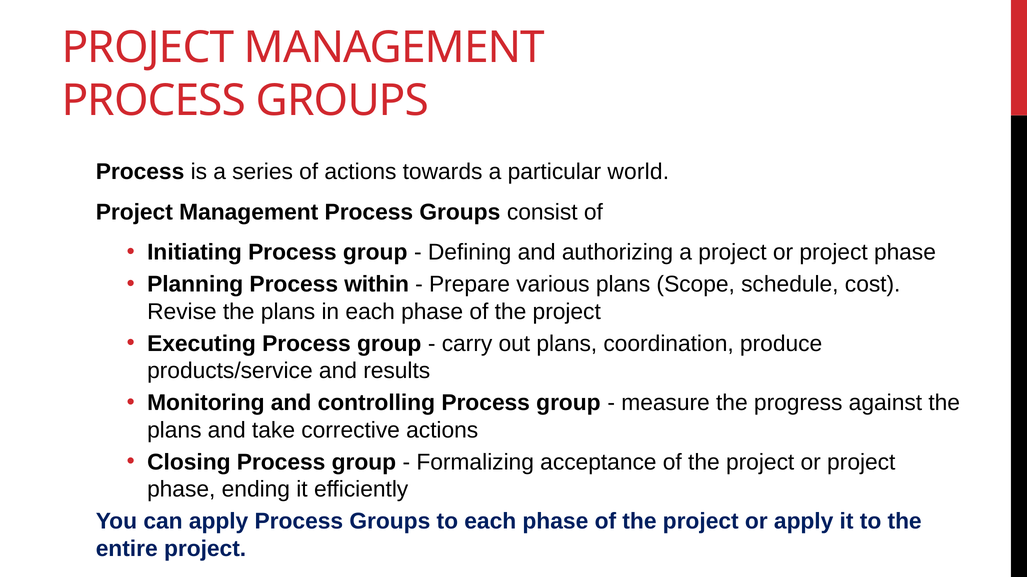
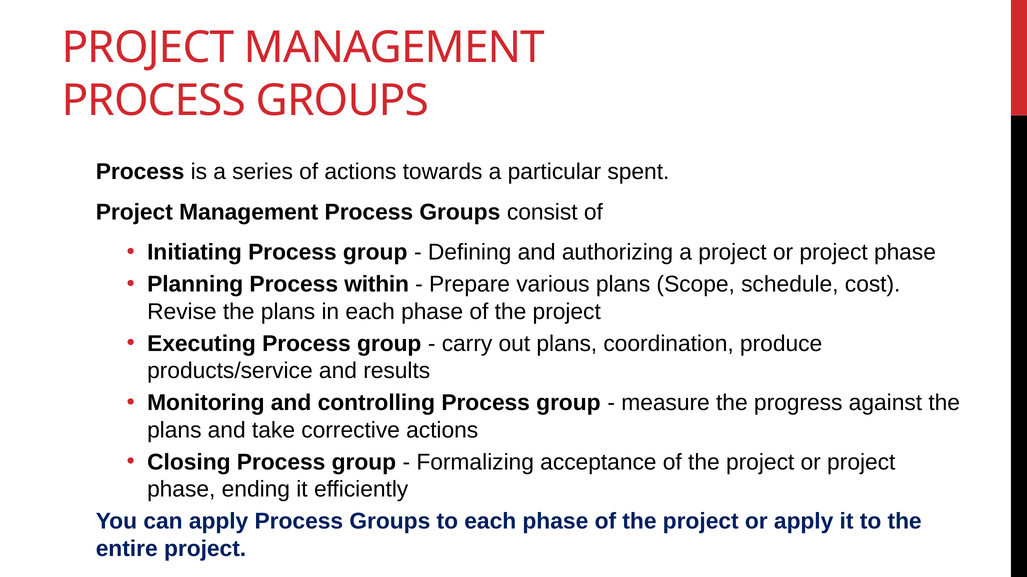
world: world -> spent (638, 172)
